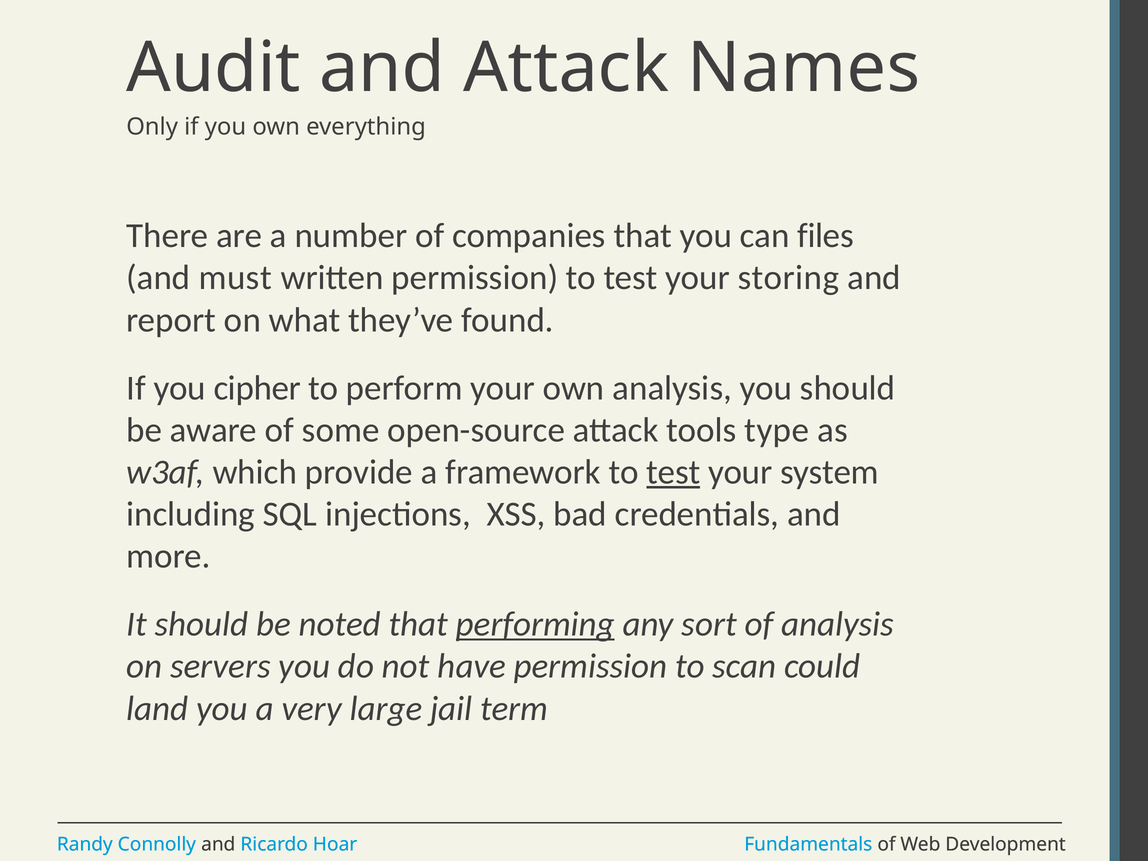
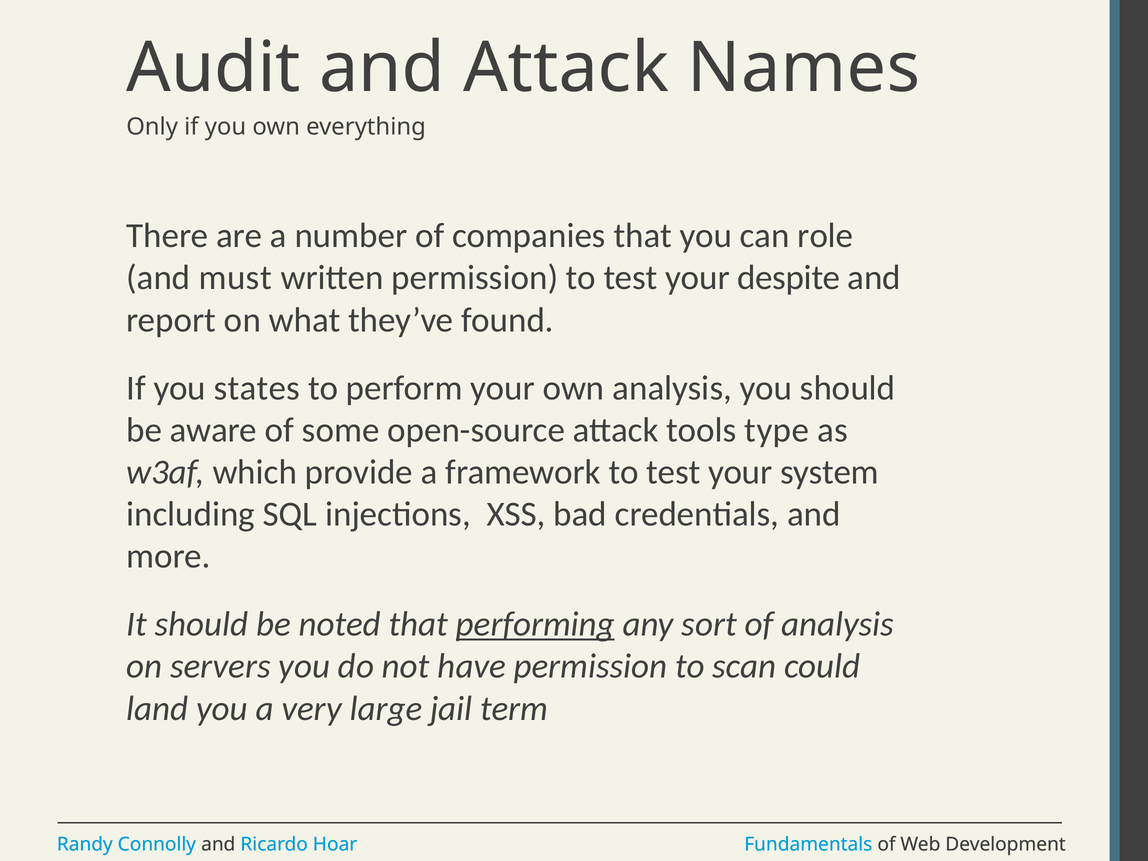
files: files -> role (825, 236)
storing: storing -> despite (789, 278)
cipher: cipher -> states (257, 388)
test underline: present -> none (673, 472)
